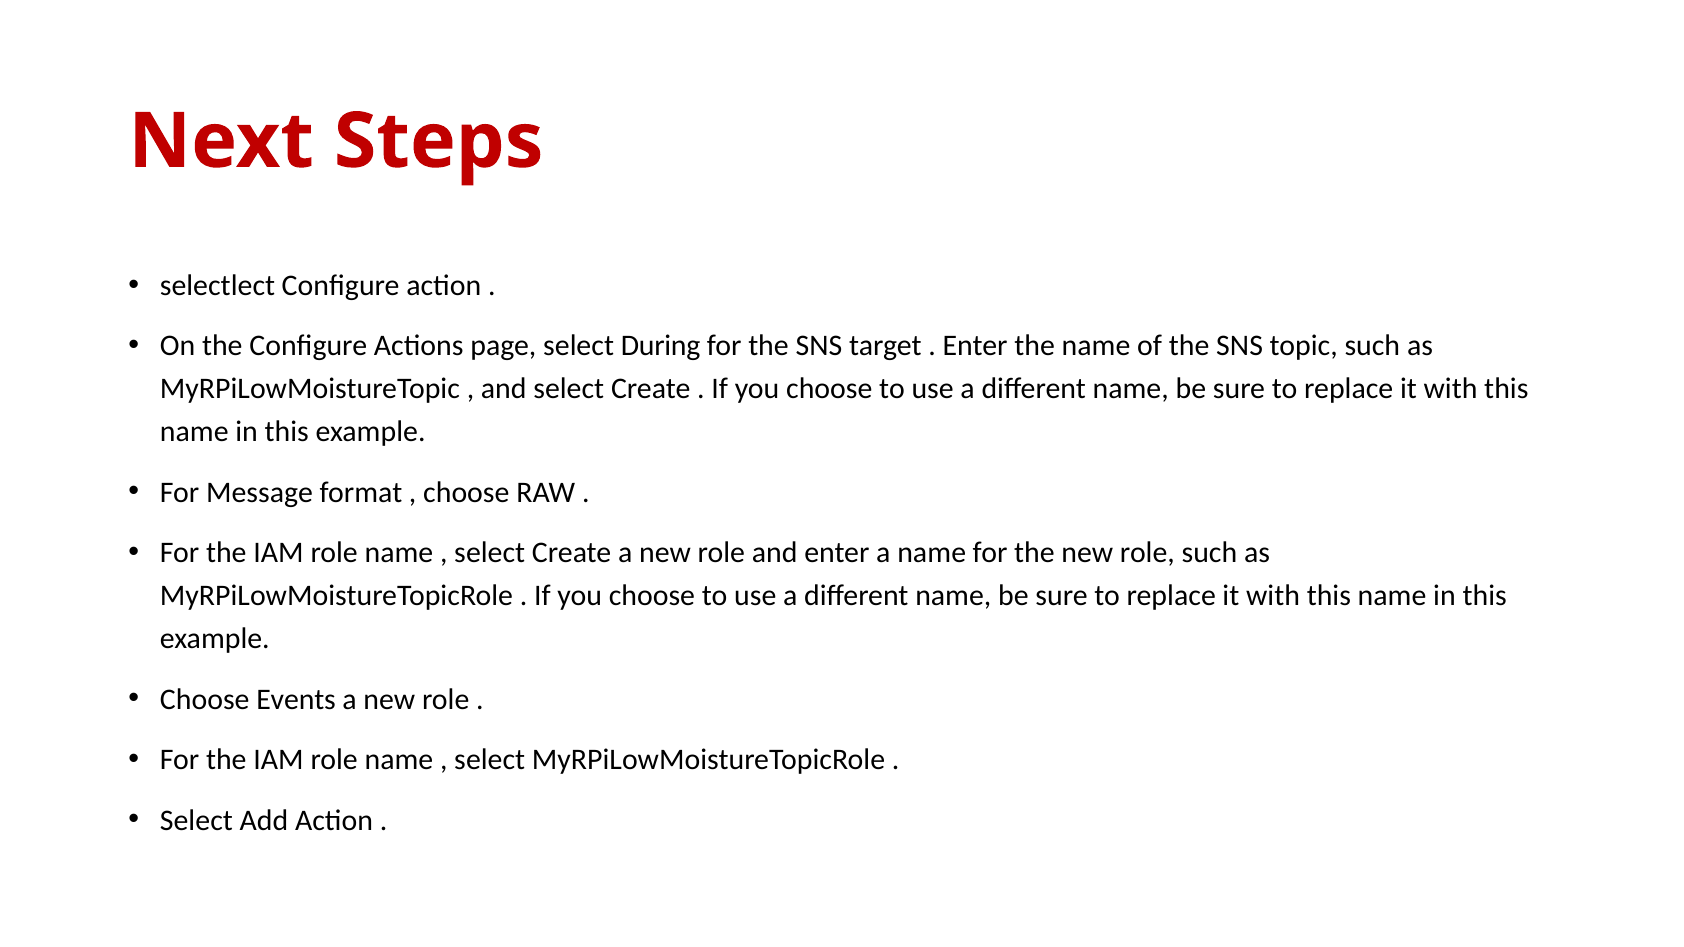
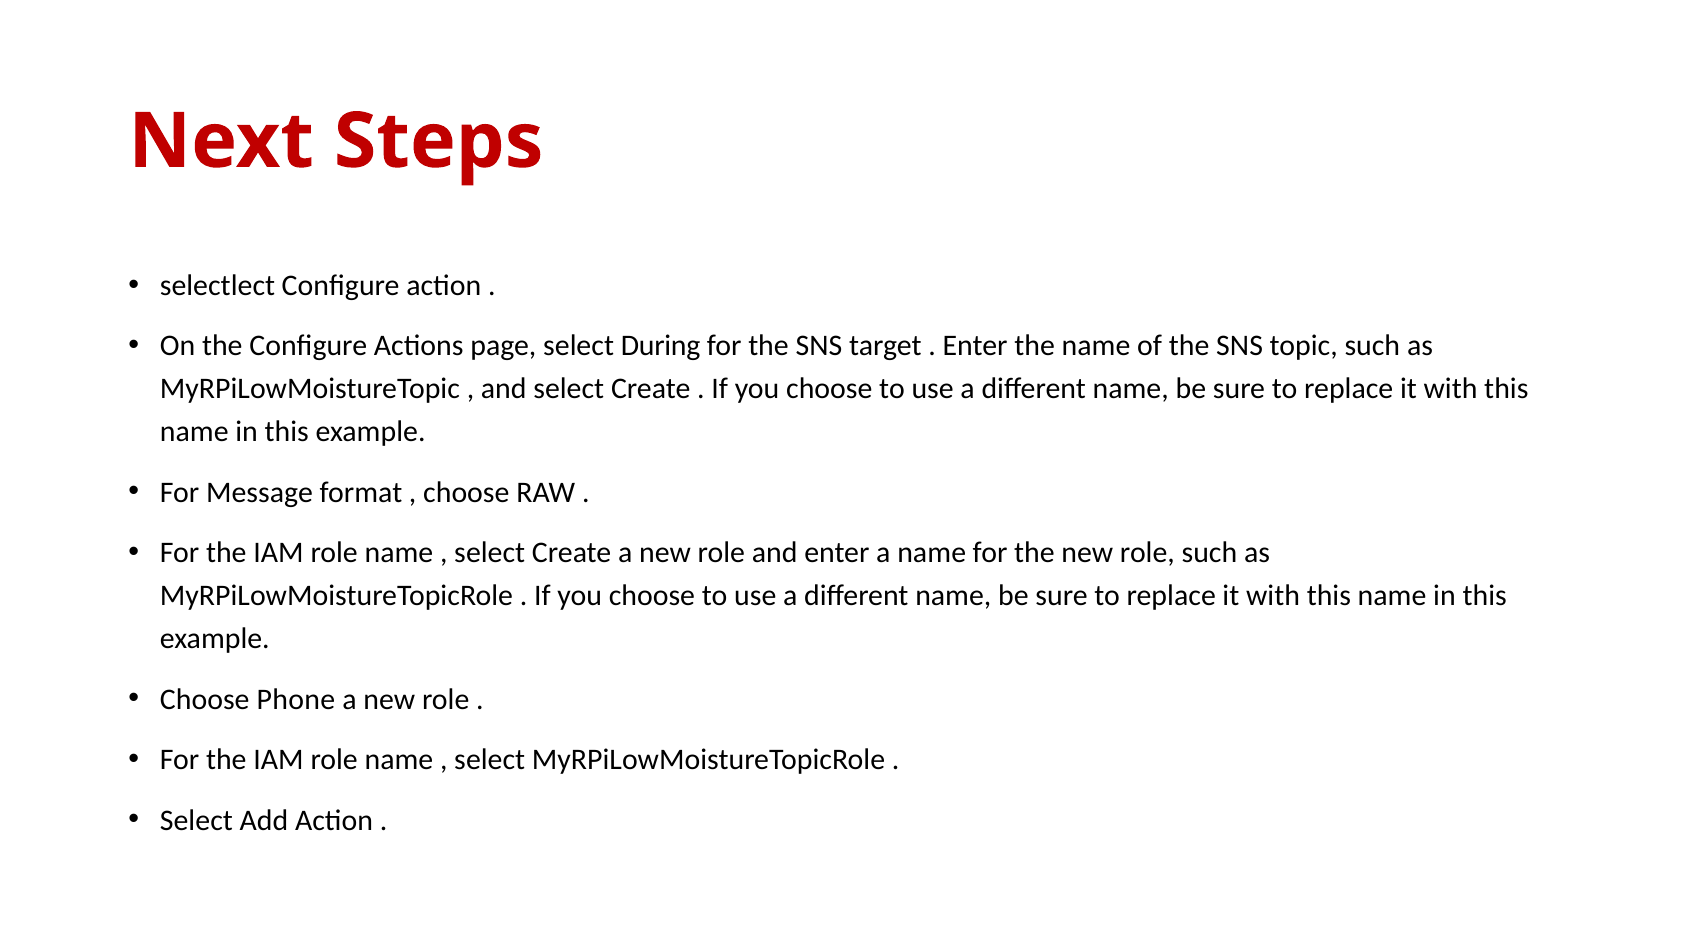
Events: Events -> Phone (296, 700)
